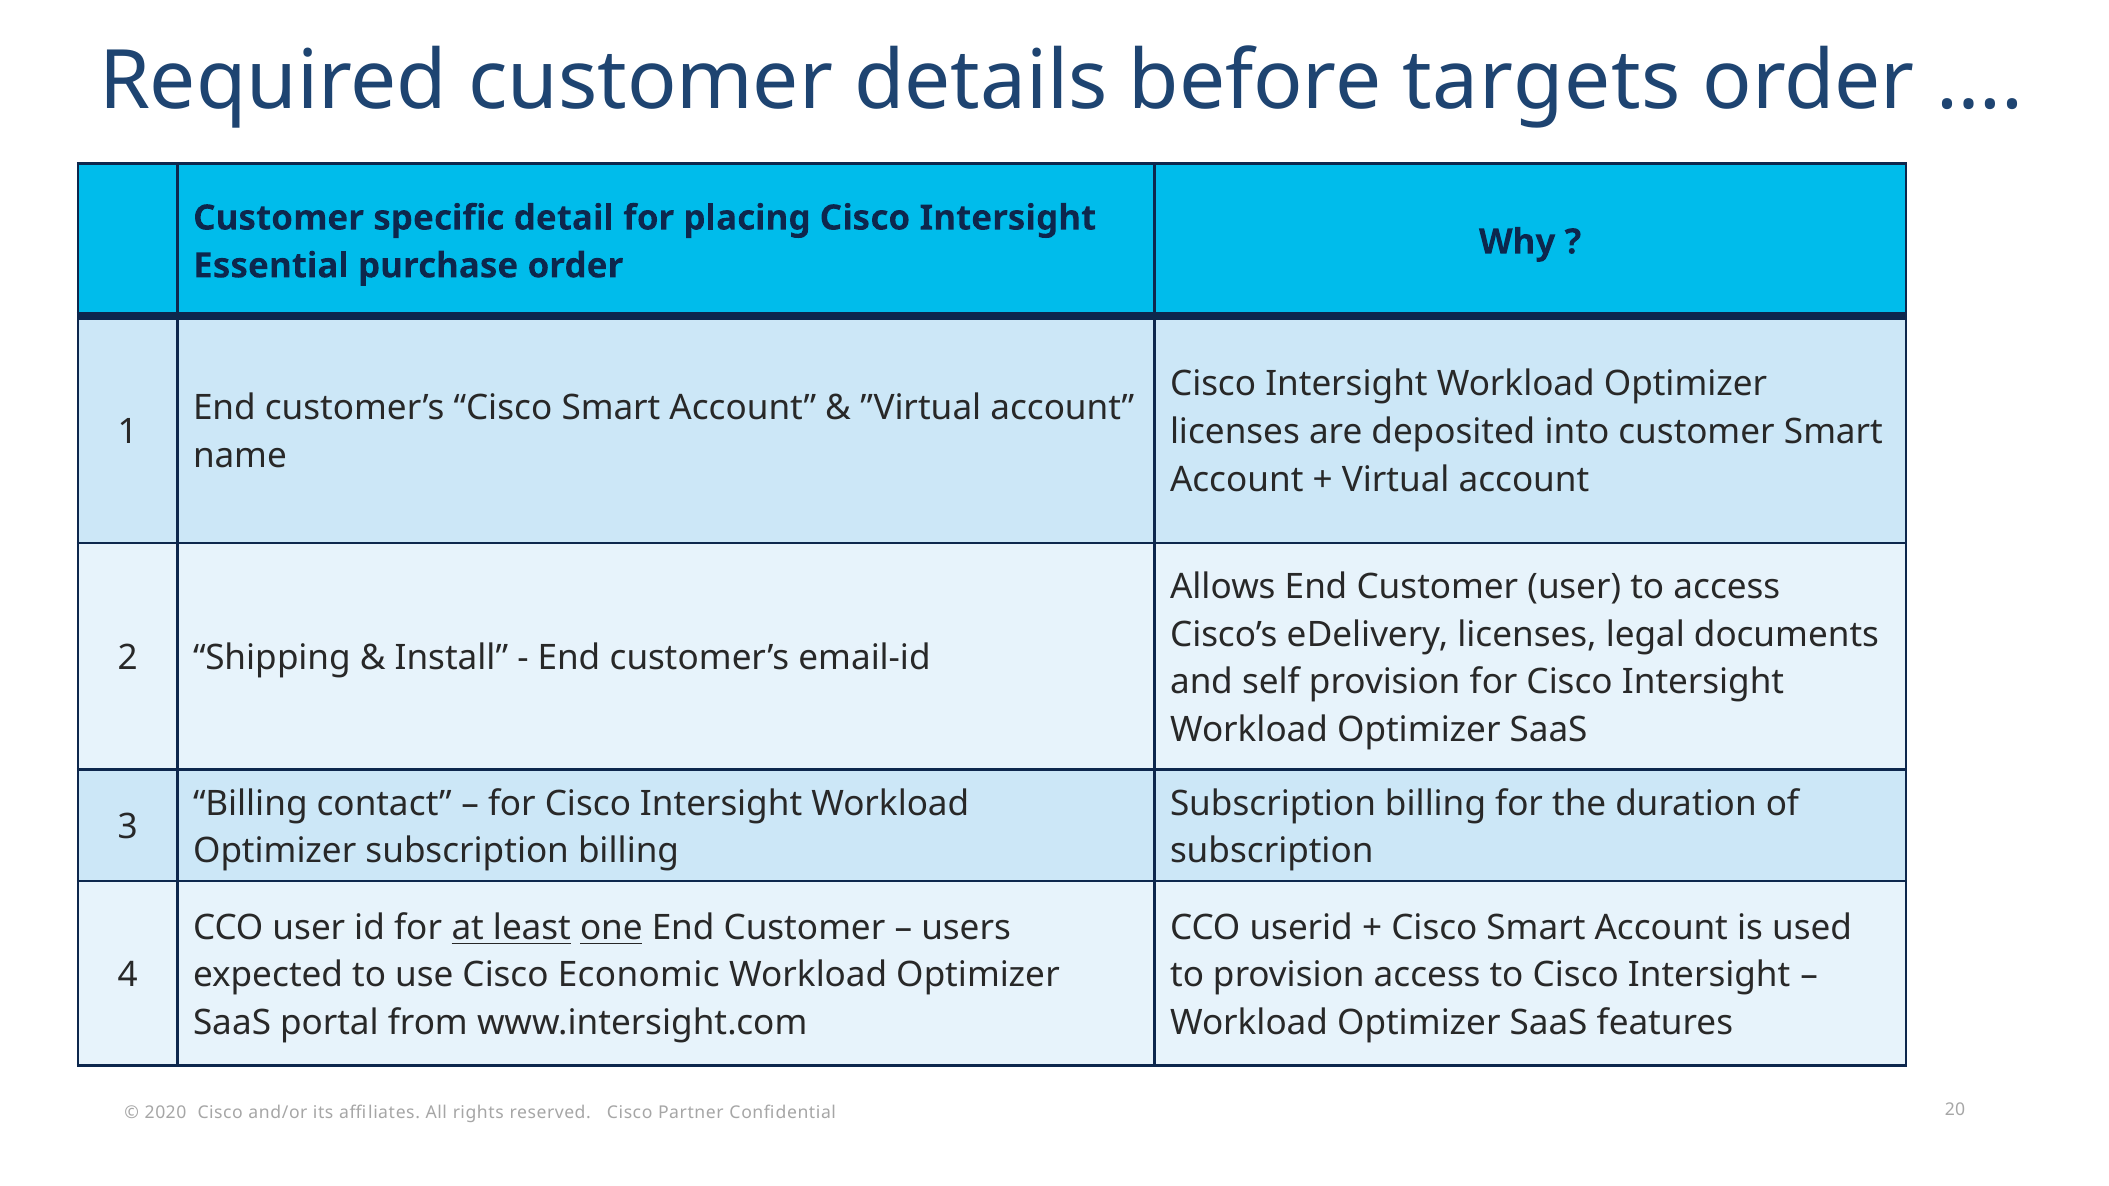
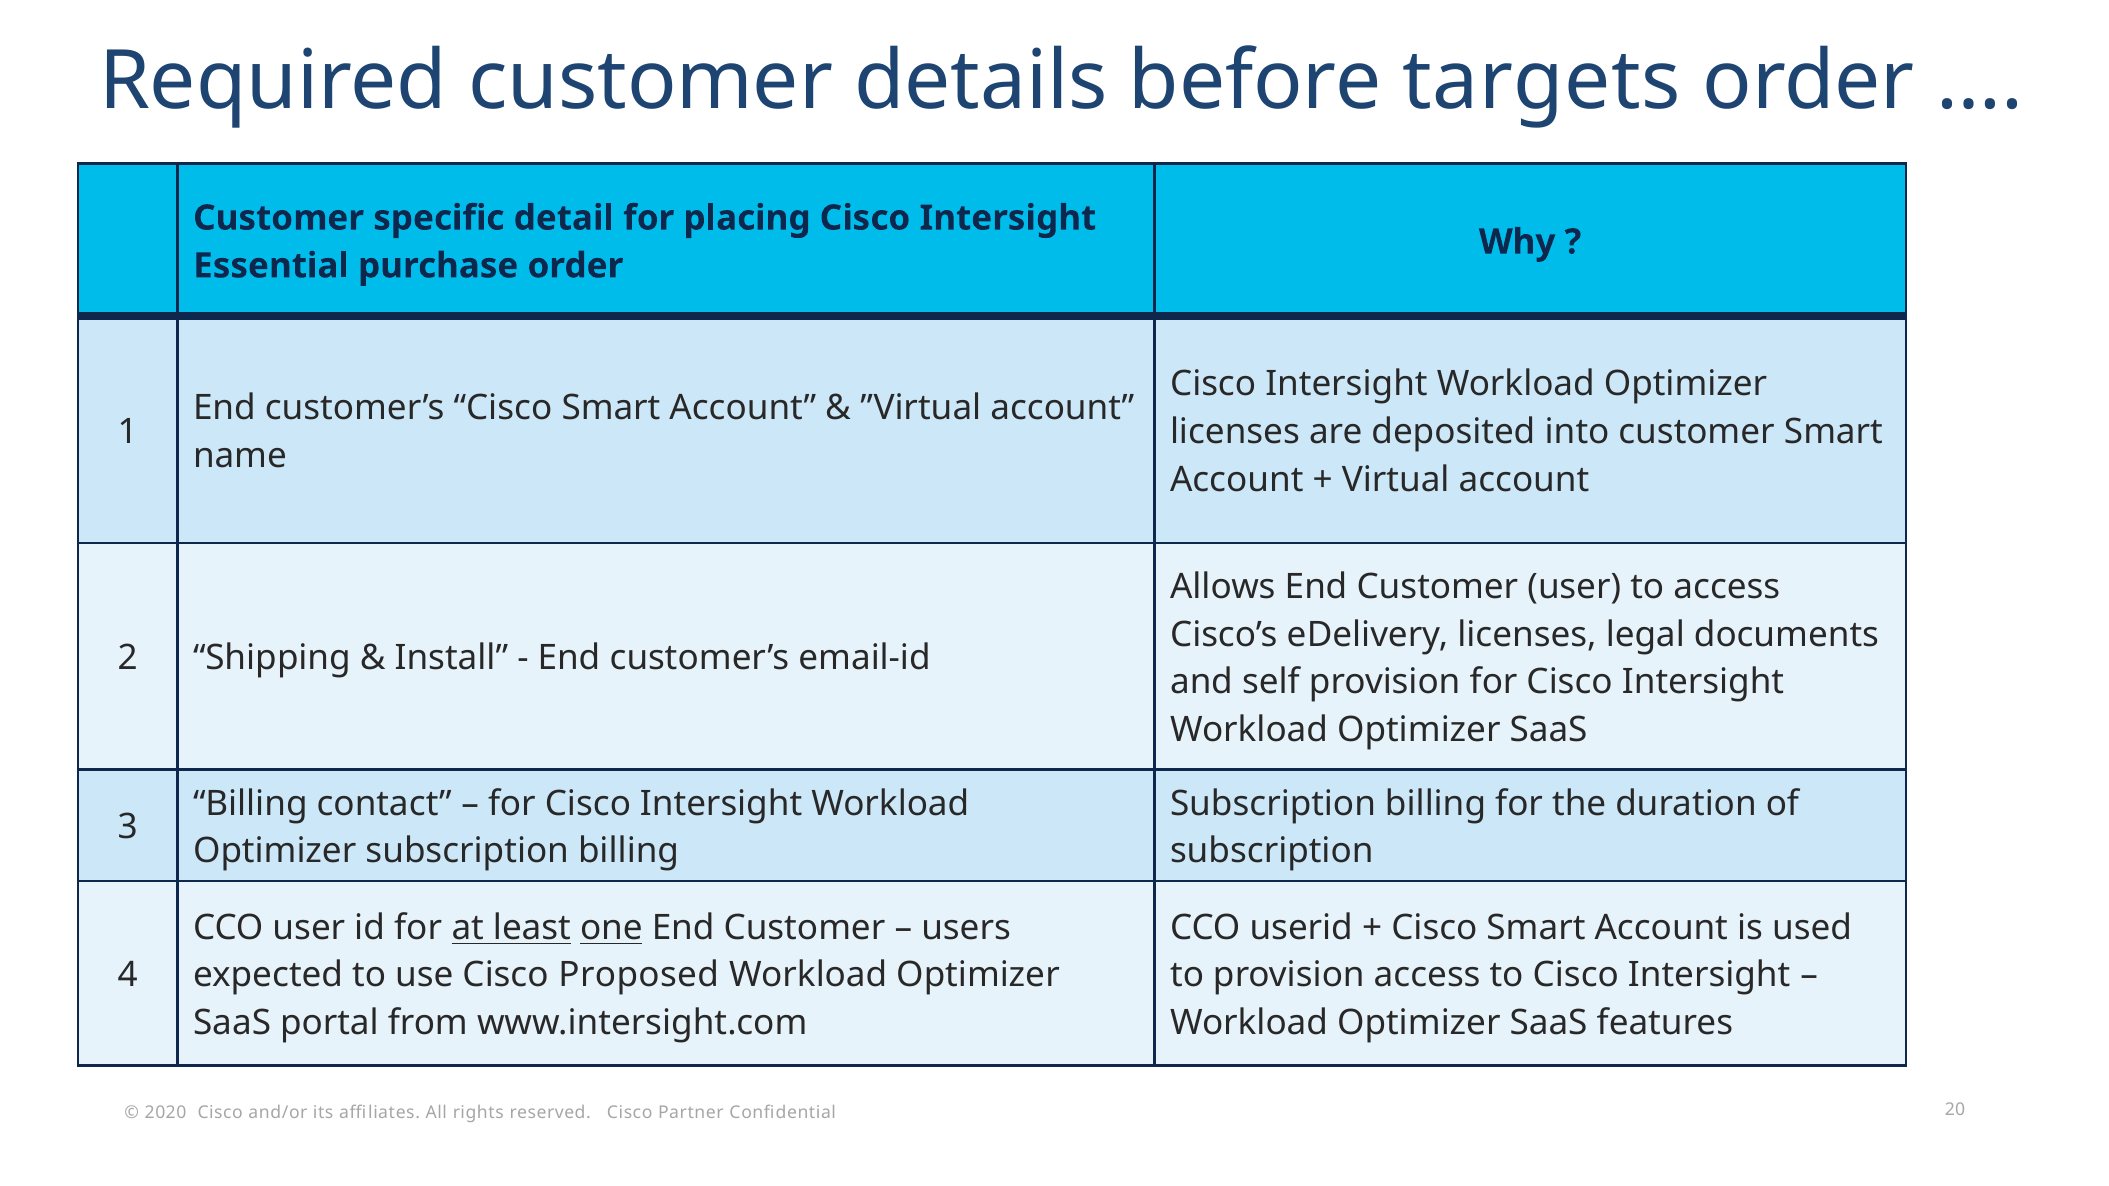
Economic: Economic -> Proposed (639, 976)
